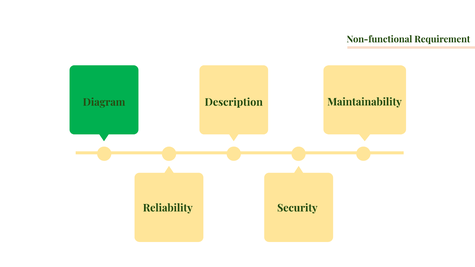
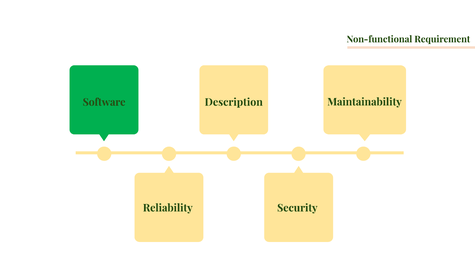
Diagram: Diagram -> Software (104, 102)
